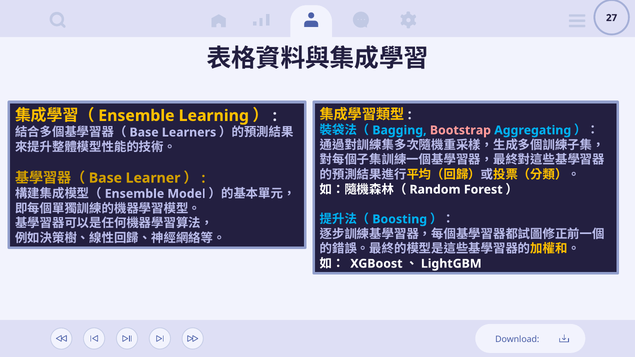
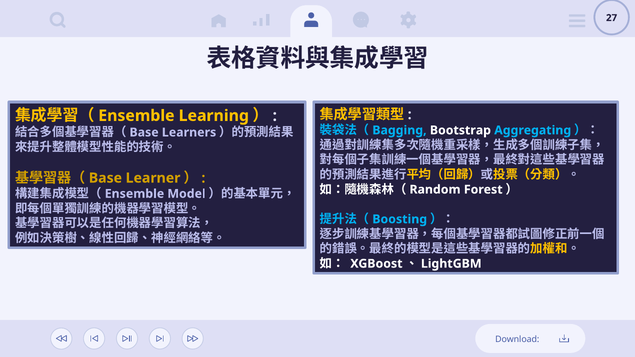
Bootstrap colour: pink -> white (460, 130)
